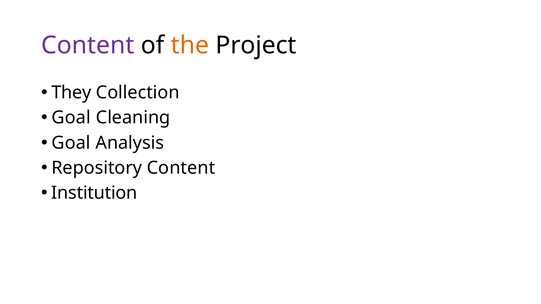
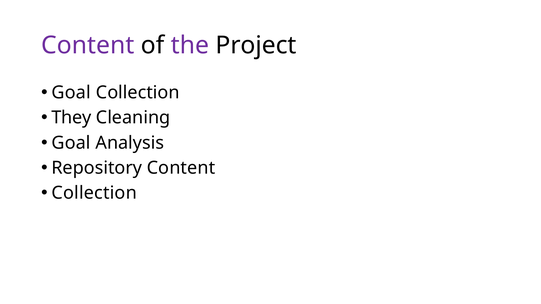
the colour: orange -> purple (190, 45)
They: They -> Goal (71, 93)
Goal: Goal -> They (71, 118)
Institution: Institution -> Collection (94, 193)
